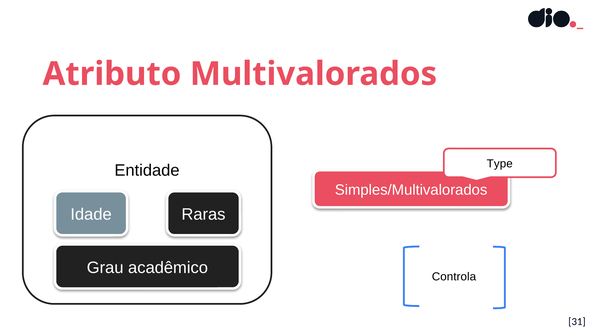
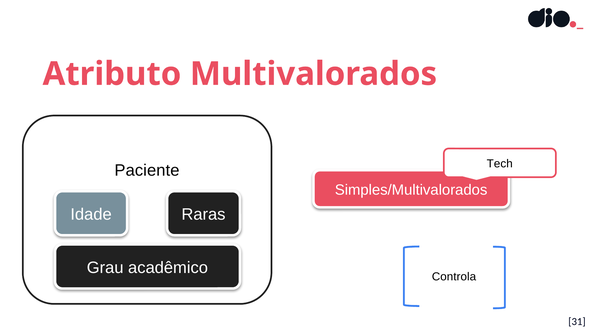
Type: Type -> Tech (500, 164)
Entidade: Entidade -> Paciente (147, 170)
